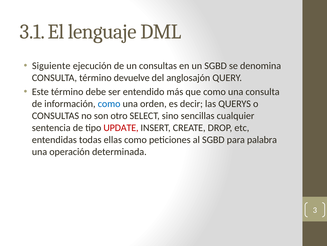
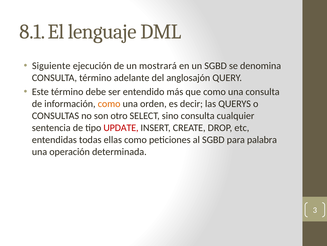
3.1: 3.1 -> 8.1 (32, 32)
un consultas: consultas -> mostrará (158, 66)
devuelve: devuelve -> adelante (132, 78)
como colour: blue -> orange (109, 104)
sino sencillas: sencillas -> consulta (198, 115)
